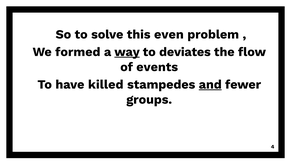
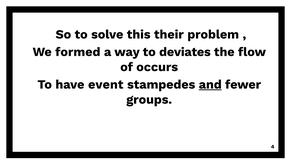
even: even -> their (169, 34)
way underline: present -> none (127, 52)
events: events -> occurs (157, 67)
killed: killed -> event (106, 84)
